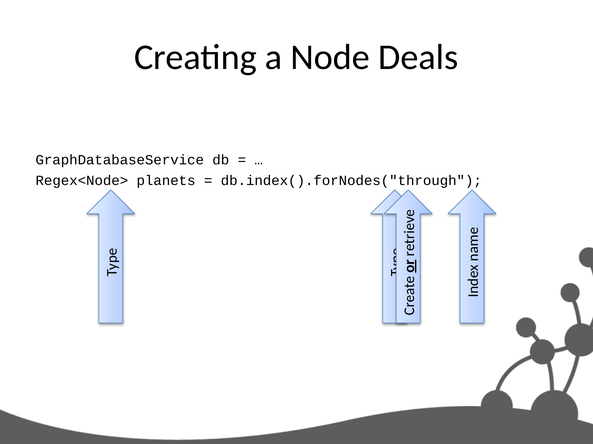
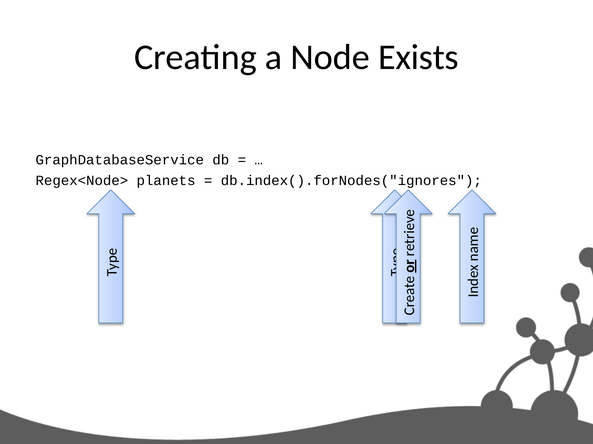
Deals: Deals -> Exists (418, 57)
db.index().forNodes("through: db.index().forNodes("through -> db.index().forNodes("ignores (351, 181)
